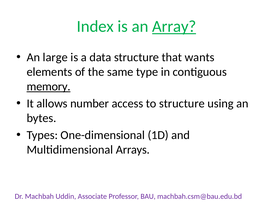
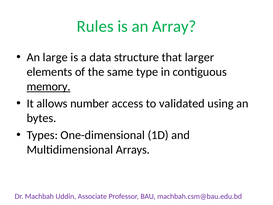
Index: Index -> Rules (95, 26)
Array underline: present -> none (174, 26)
wants: wants -> larger (200, 57)
to structure: structure -> validated (182, 103)
